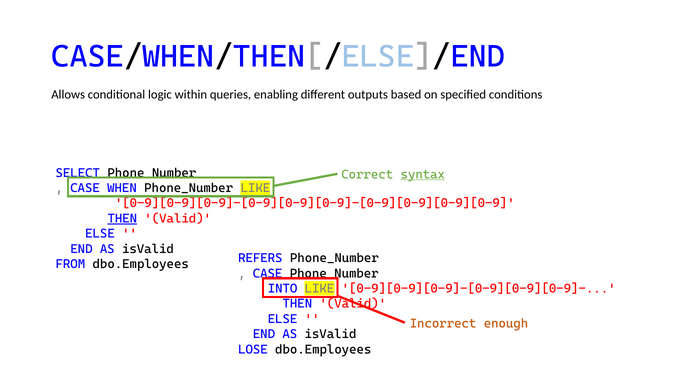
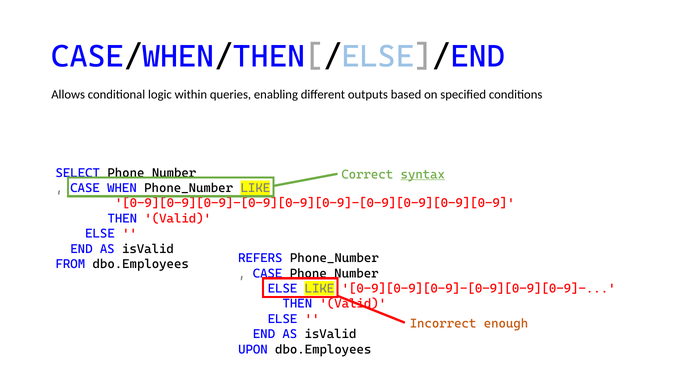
THEN underline: present -> none (122, 218)
INTO: INTO -> ELSE (283, 288)
LOSE: LOSE -> UPON (253, 349)
